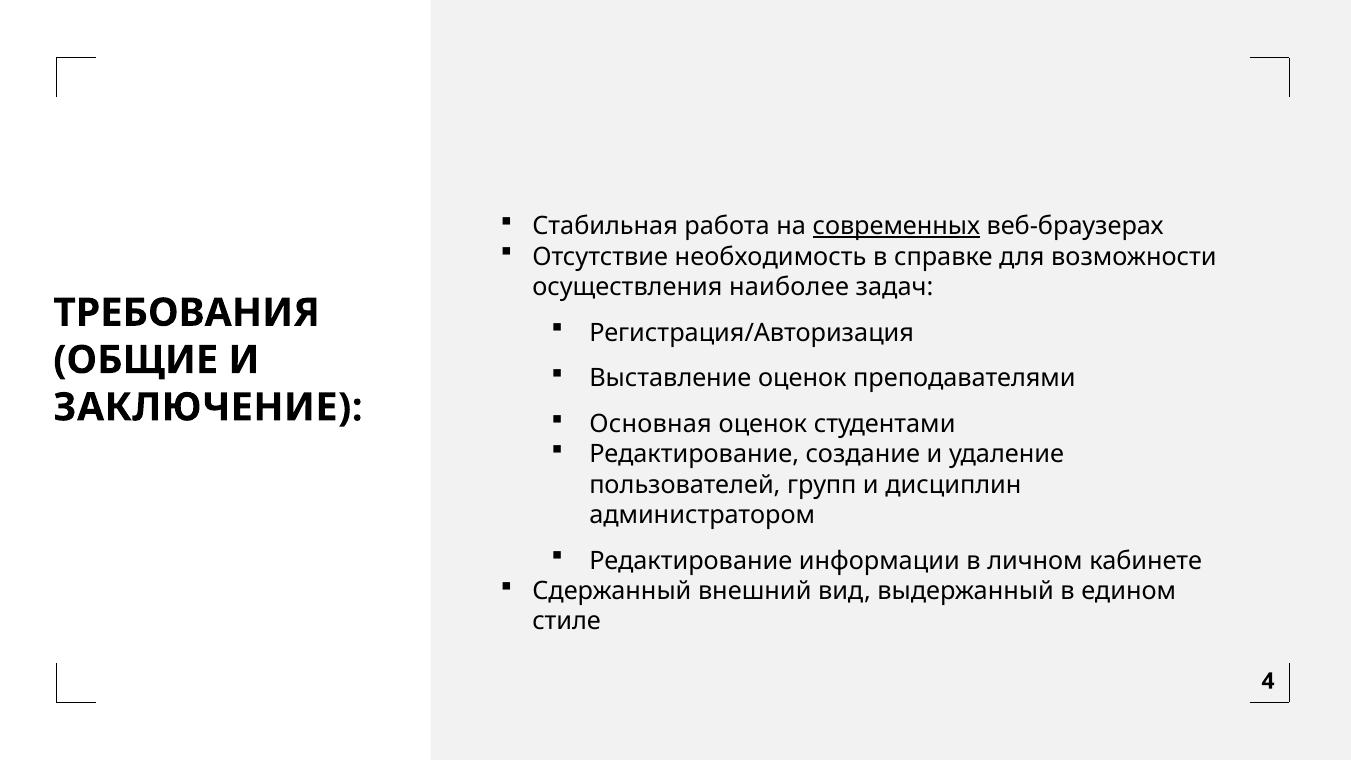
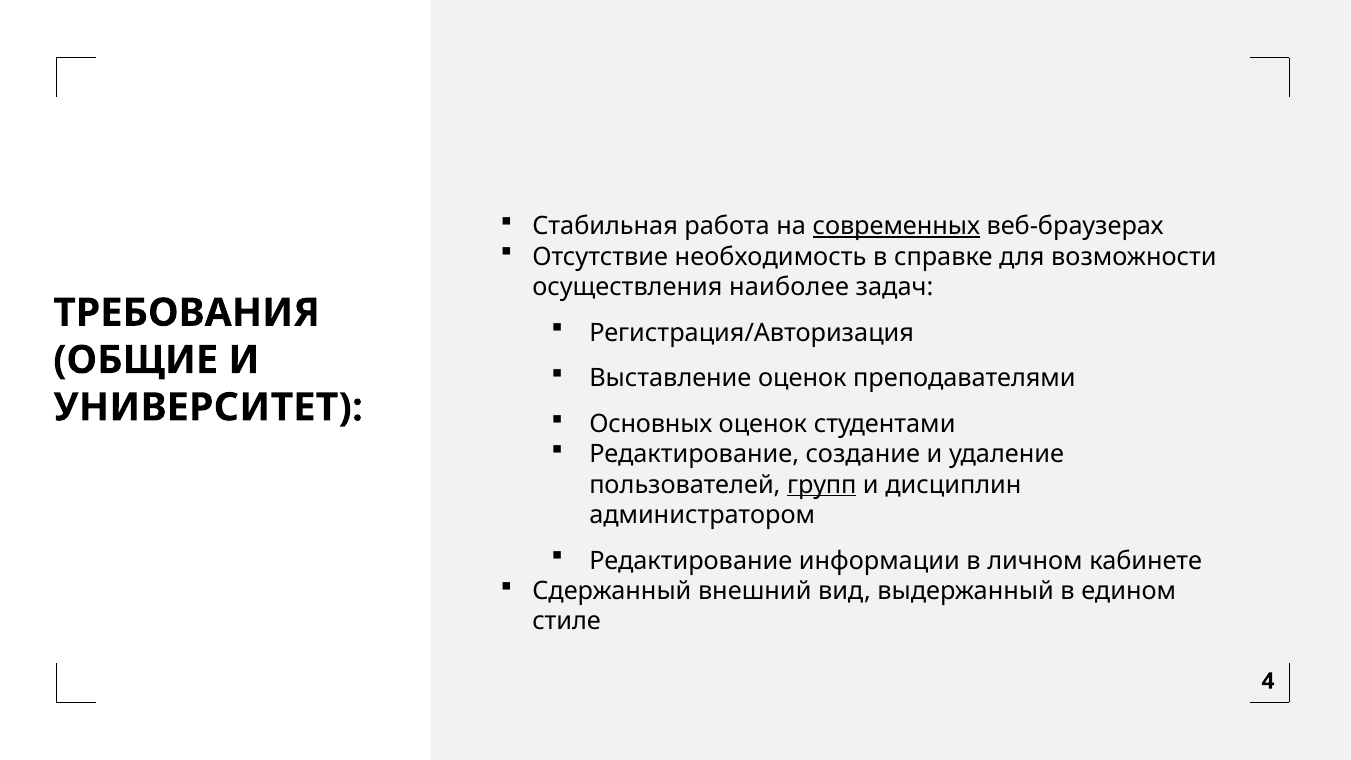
ЗАКЛЮЧЕНИЕ: ЗАКЛЮЧЕНИЕ -> УНИВЕРСИТЕТ (208, 407)
Основная: Основная -> Основных (651, 424)
групп underline: none -> present (822, 485)
